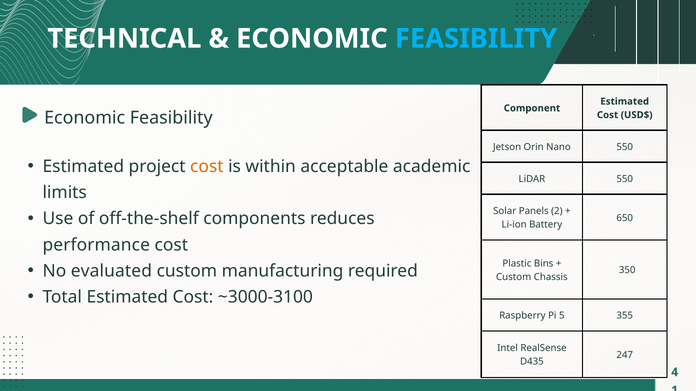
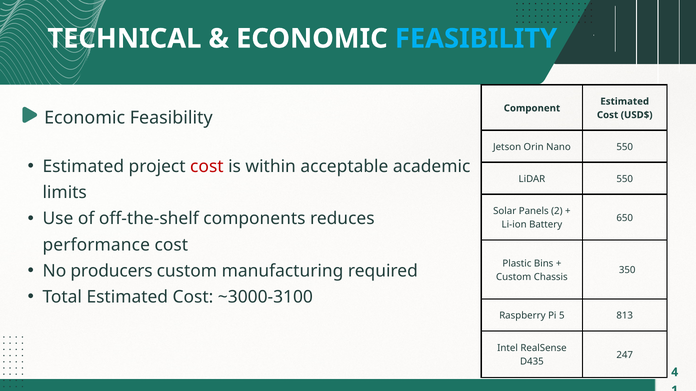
cost colour: orange -> red (207, 167)
evaluated: evaluated -> producers (112, 271)
355: 355 -> 813 (625, 316)
